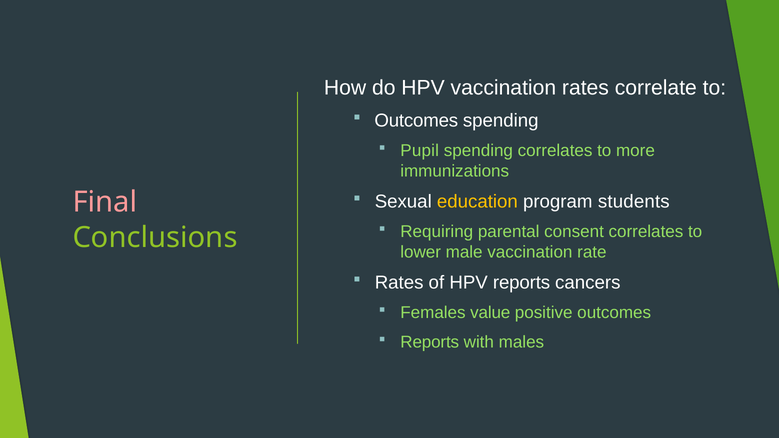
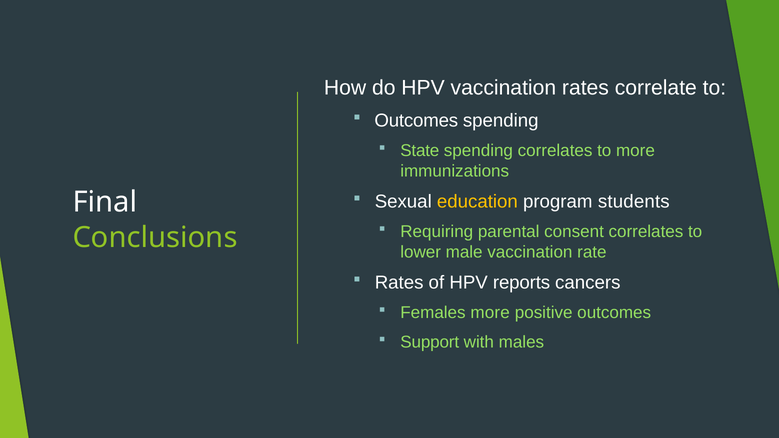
Pupil: Pupil -> State (420, 151)
Final colour: pink -> white (105, 202)
Females value: value -> more (490, 313)
Reports: Reports -> Support (430, 342)
